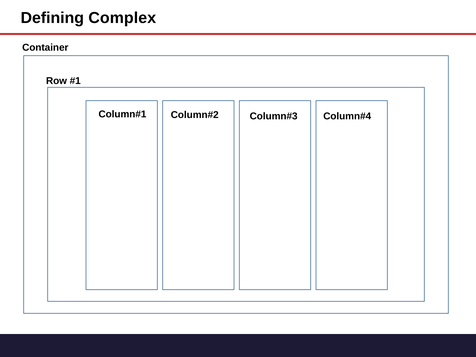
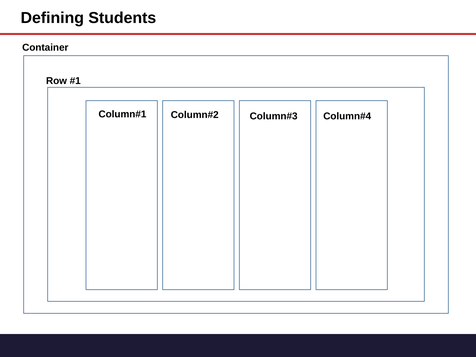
Complex: Complex -> Students (122, 18)
